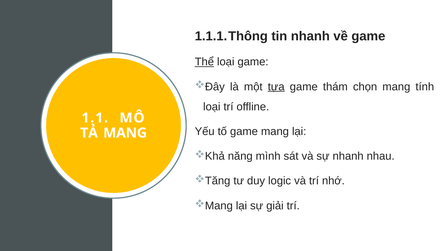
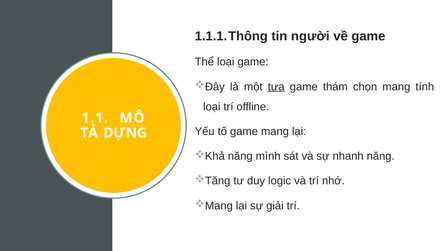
tin nhanh: nhanh -> người (310, 36)
Thể underline: present -> none (204, 62)
TẢ MANG: MANG -> DỰNG (125, 133)
nhanh nhau: nhau -> năng (381, 156)
